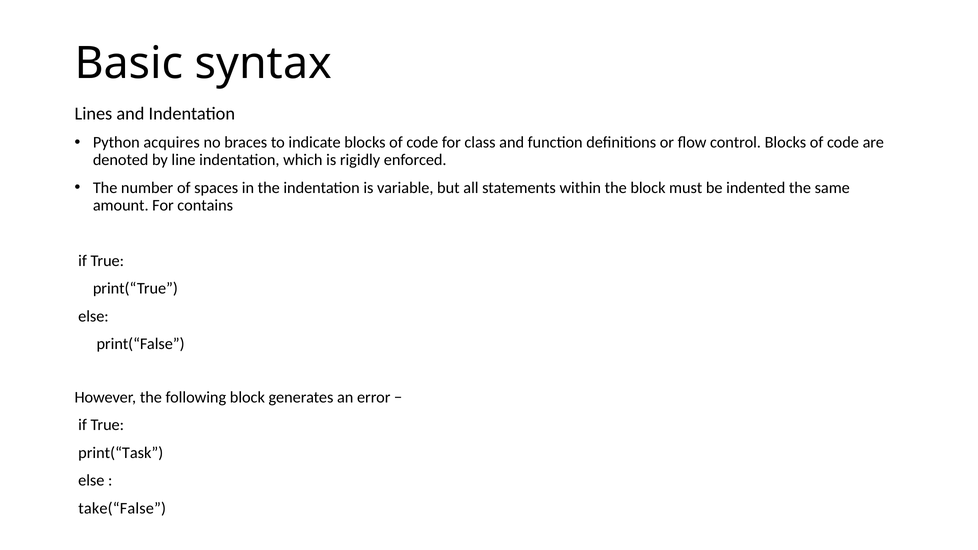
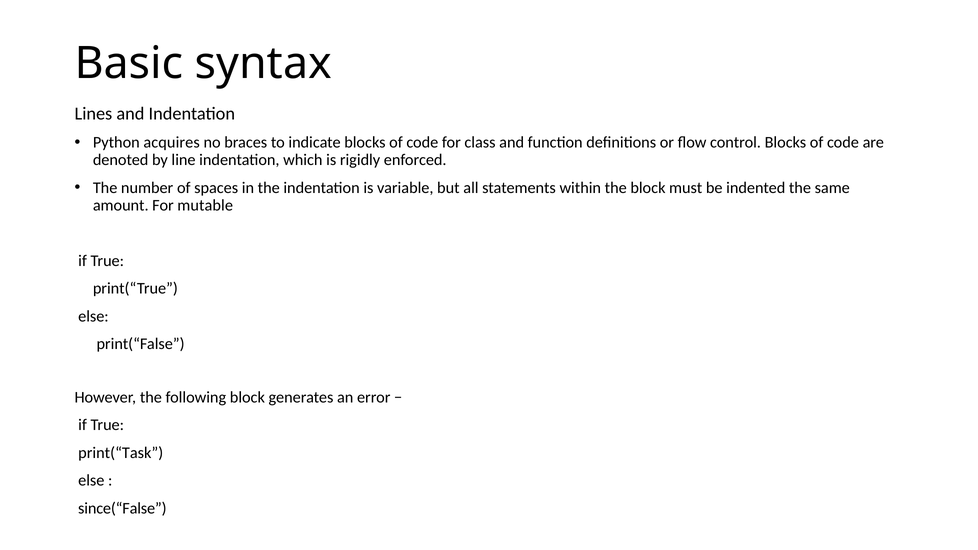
contains: contains -> mutable (205, 205)
take(“False: take(“False -> since(“False (122, 508)
